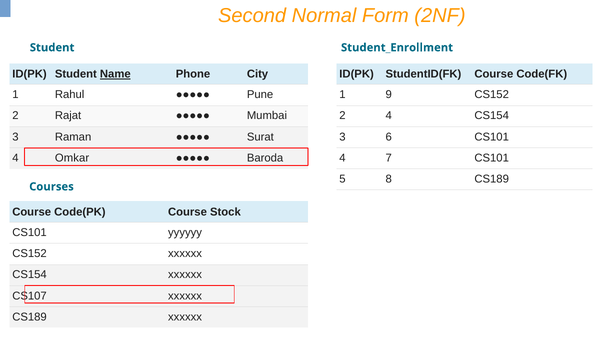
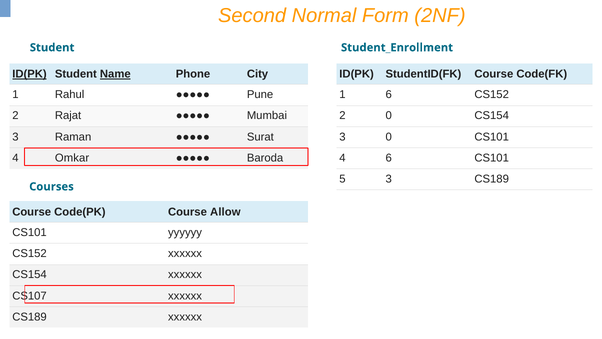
ID(PK underline: none -> present (29, 74)
1 9: 9 -> 6 (389, 95)
2 4: 4 -> 0 (389, 116)
3 6: 6 -> 0 (389, 137)
4 7: 7 -> 6 (389, 158)
5 8: 8 -> 3 (389, 179)
Stock: Stock -> Allow (225, 212)
